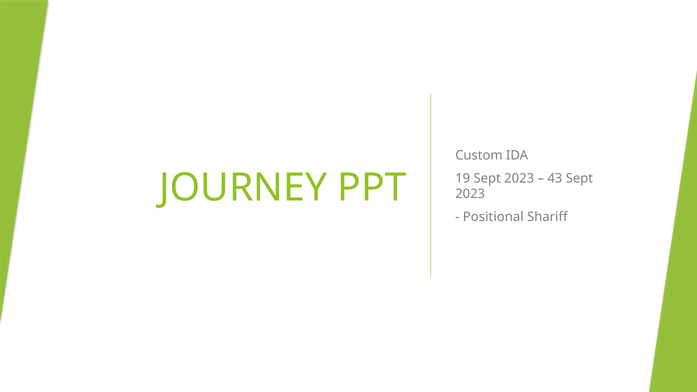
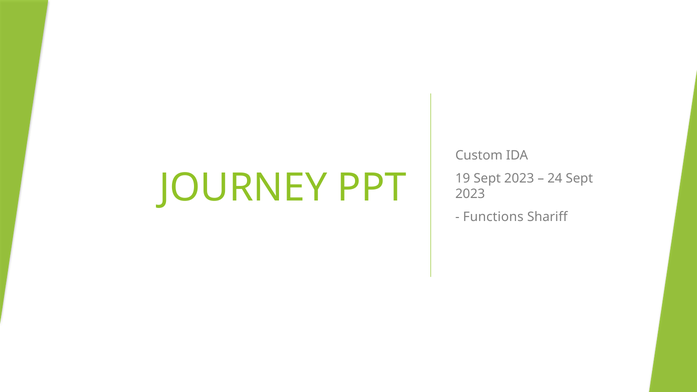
43: 43 -> 24 (555, 178)
Positional: Positional -> Functions (493, 217)
